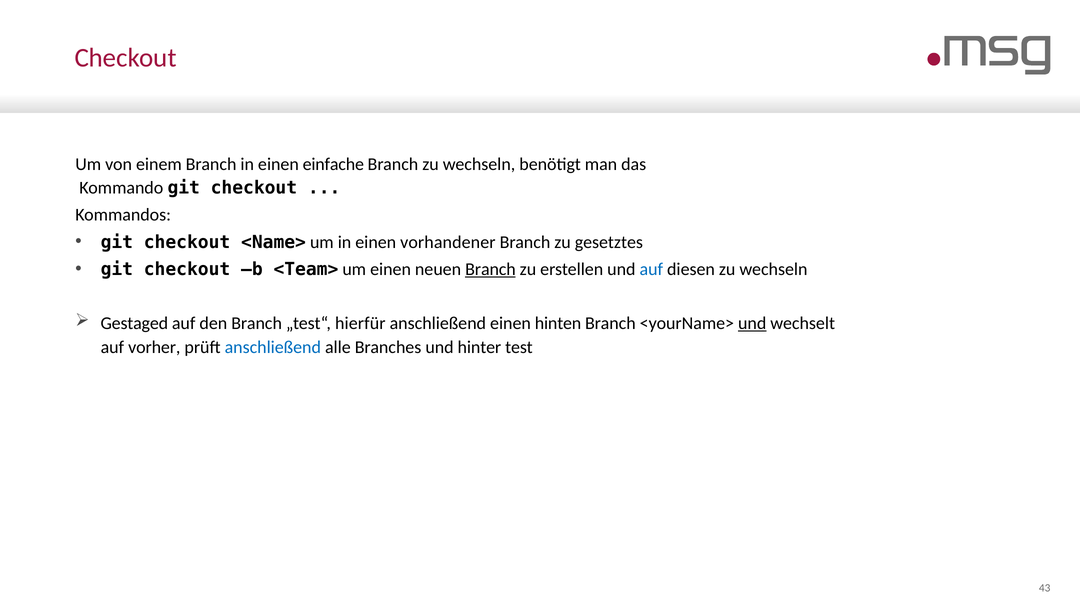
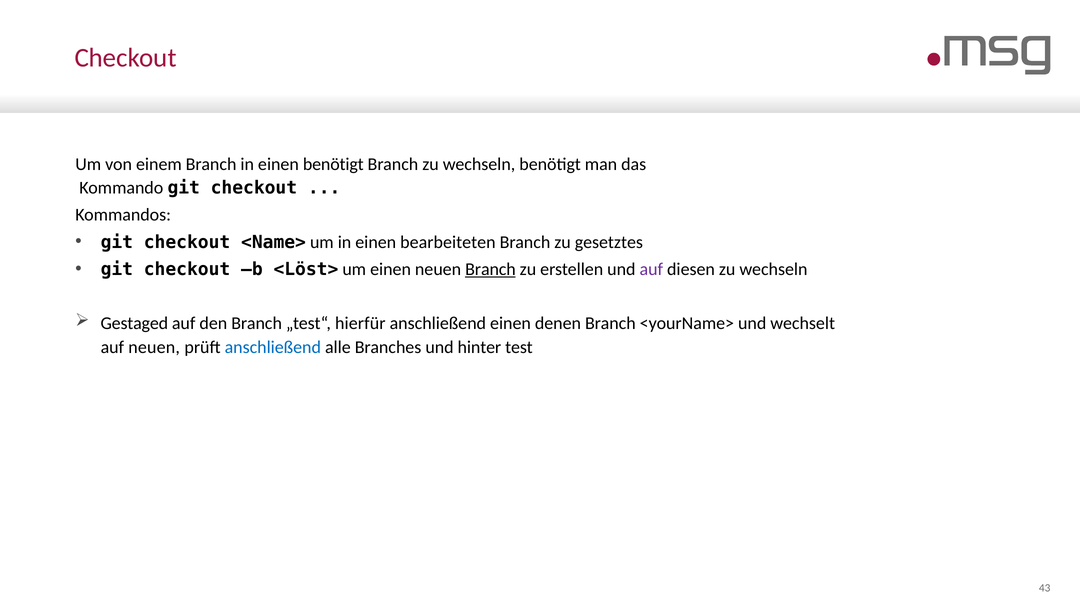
einen einfache: einfache -> benötigt (333, 164)
vorhandener: vorhandener -> bearbeiteten (448, 242)
<Team>: <Team> -> <Löst> (306, 269)
auf colour: blue -> purple (651, 269)
hinten: hinten -> denen (558, 323)
und underline: present -> none (752, 323)
auf vorher: vorher -> neuen (154, 347)
